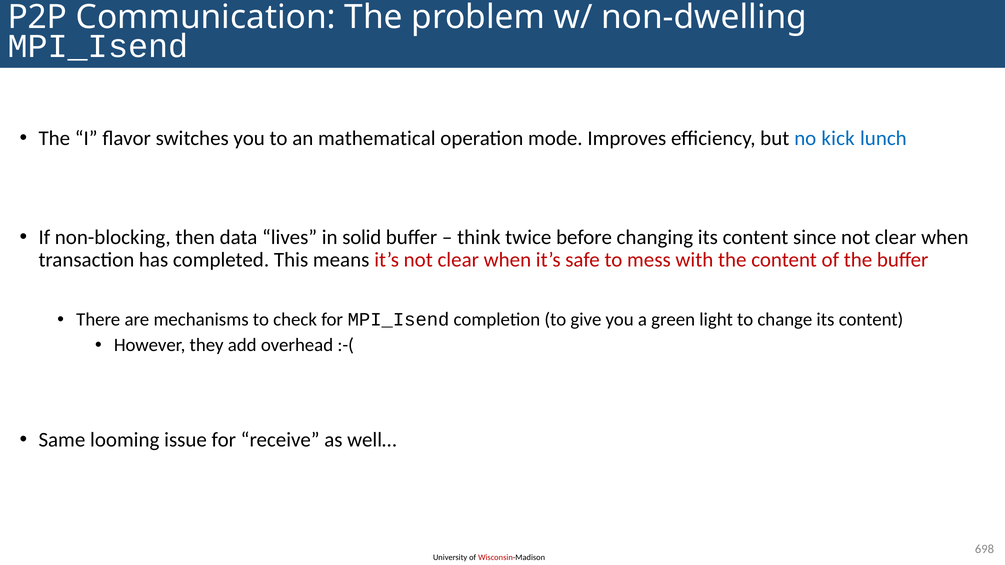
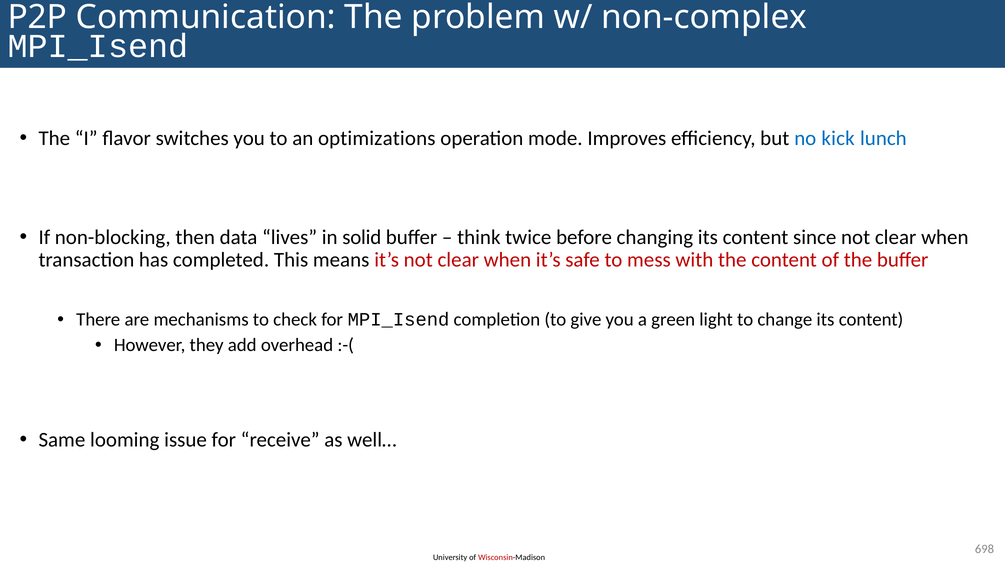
non-dwelling: non-dwelling -> non-complex (704, 17)
mathematical: mathematical -> optimizations (377, 138)
